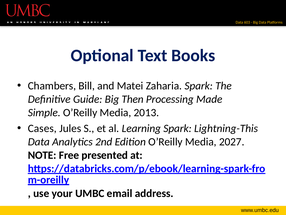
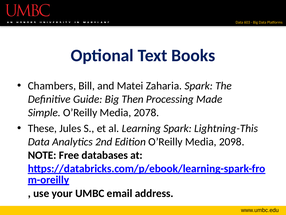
2013: 2013 -> 2078 (146, 112)
Cases: Cases -> These (42, 128)
2027: 2027 -> 2098 (232, 142)
presented: presented -> databases (105, 155)
